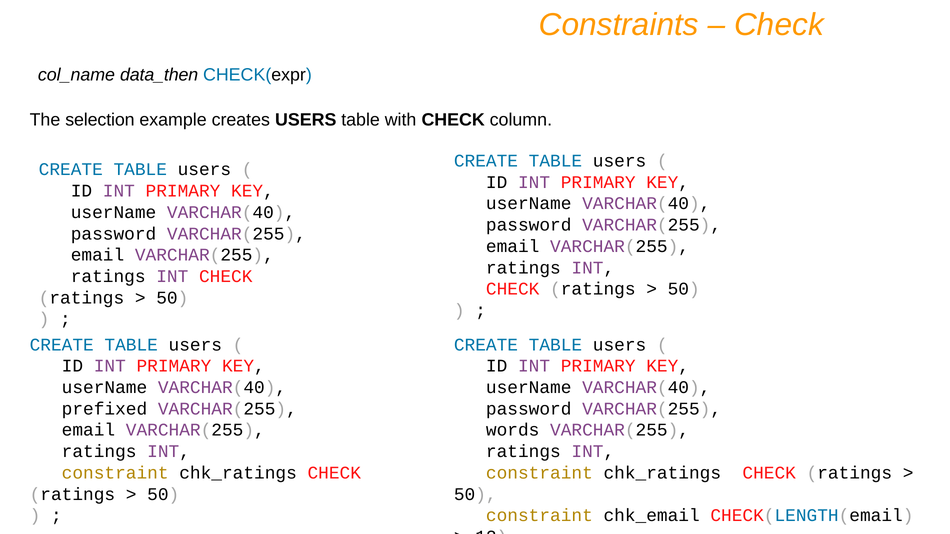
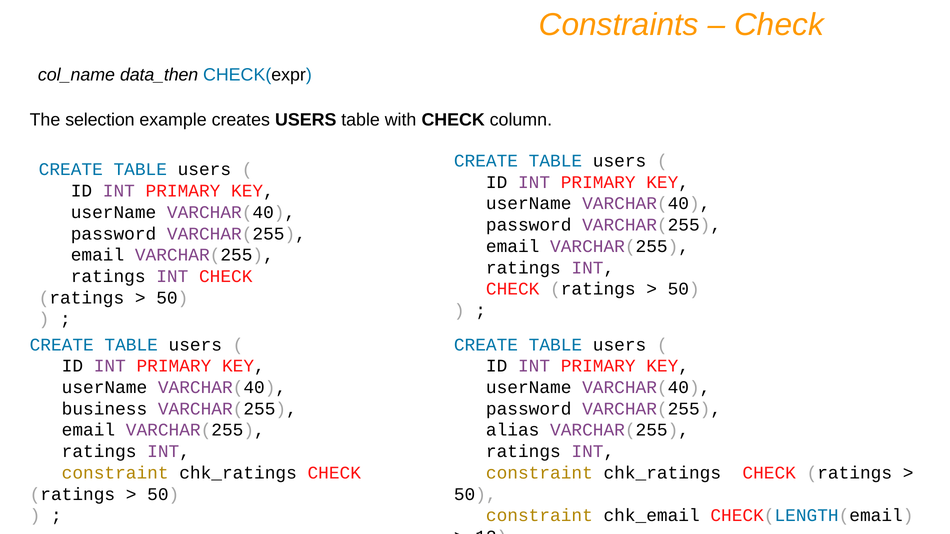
prefixed: prefixed -> business (104, 409)
words: words -> alias (513, 430)
